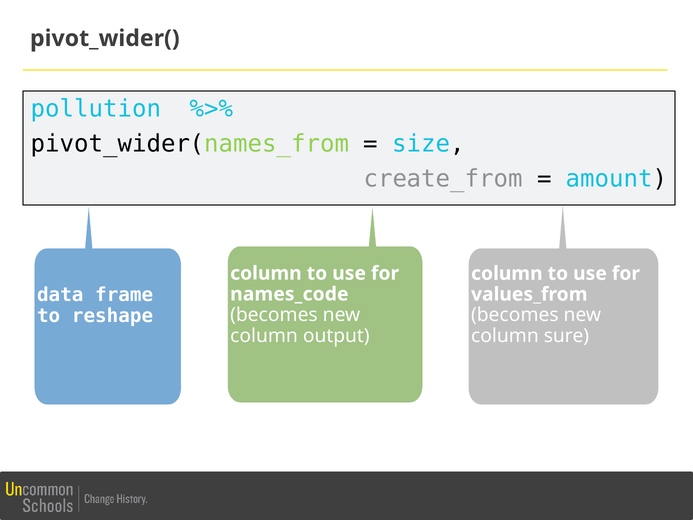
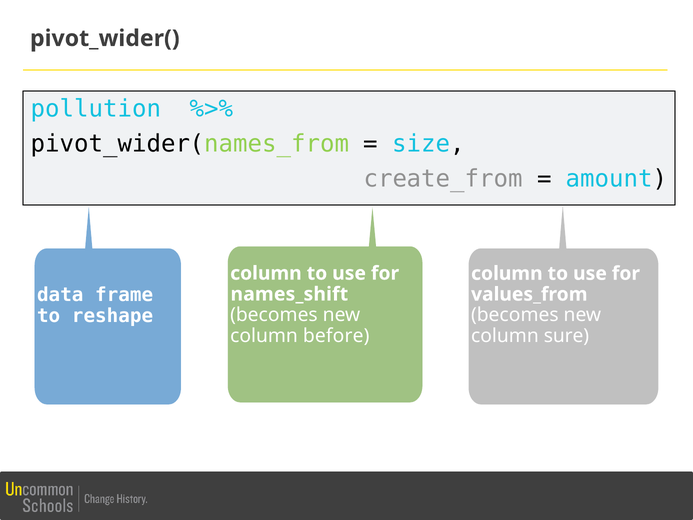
names_code: names_code -> names_shift (289, 294)
output: output -> before (336, 336)
